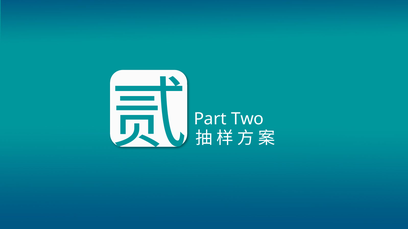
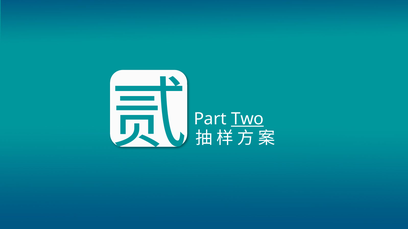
Two underline: none -> present (248, 119)
